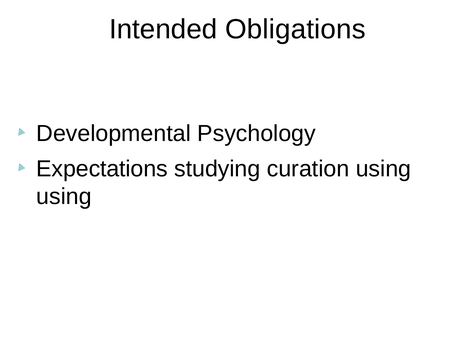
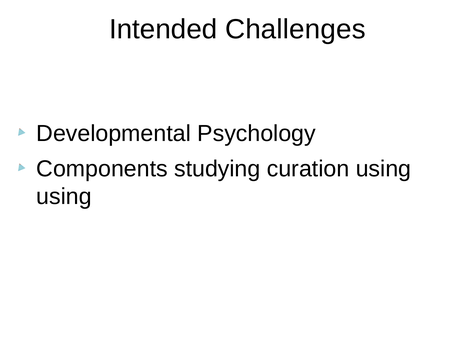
Obligations: Obligations -> Challenges (295, 29)
Expectations: Expectations -> Components (102, 169)
